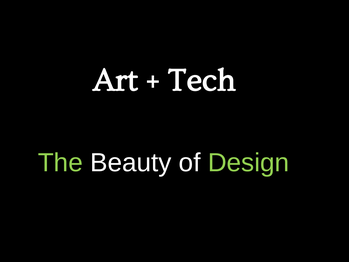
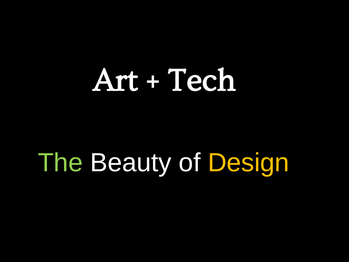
Design colour: light green -> yellow (248, 162)
